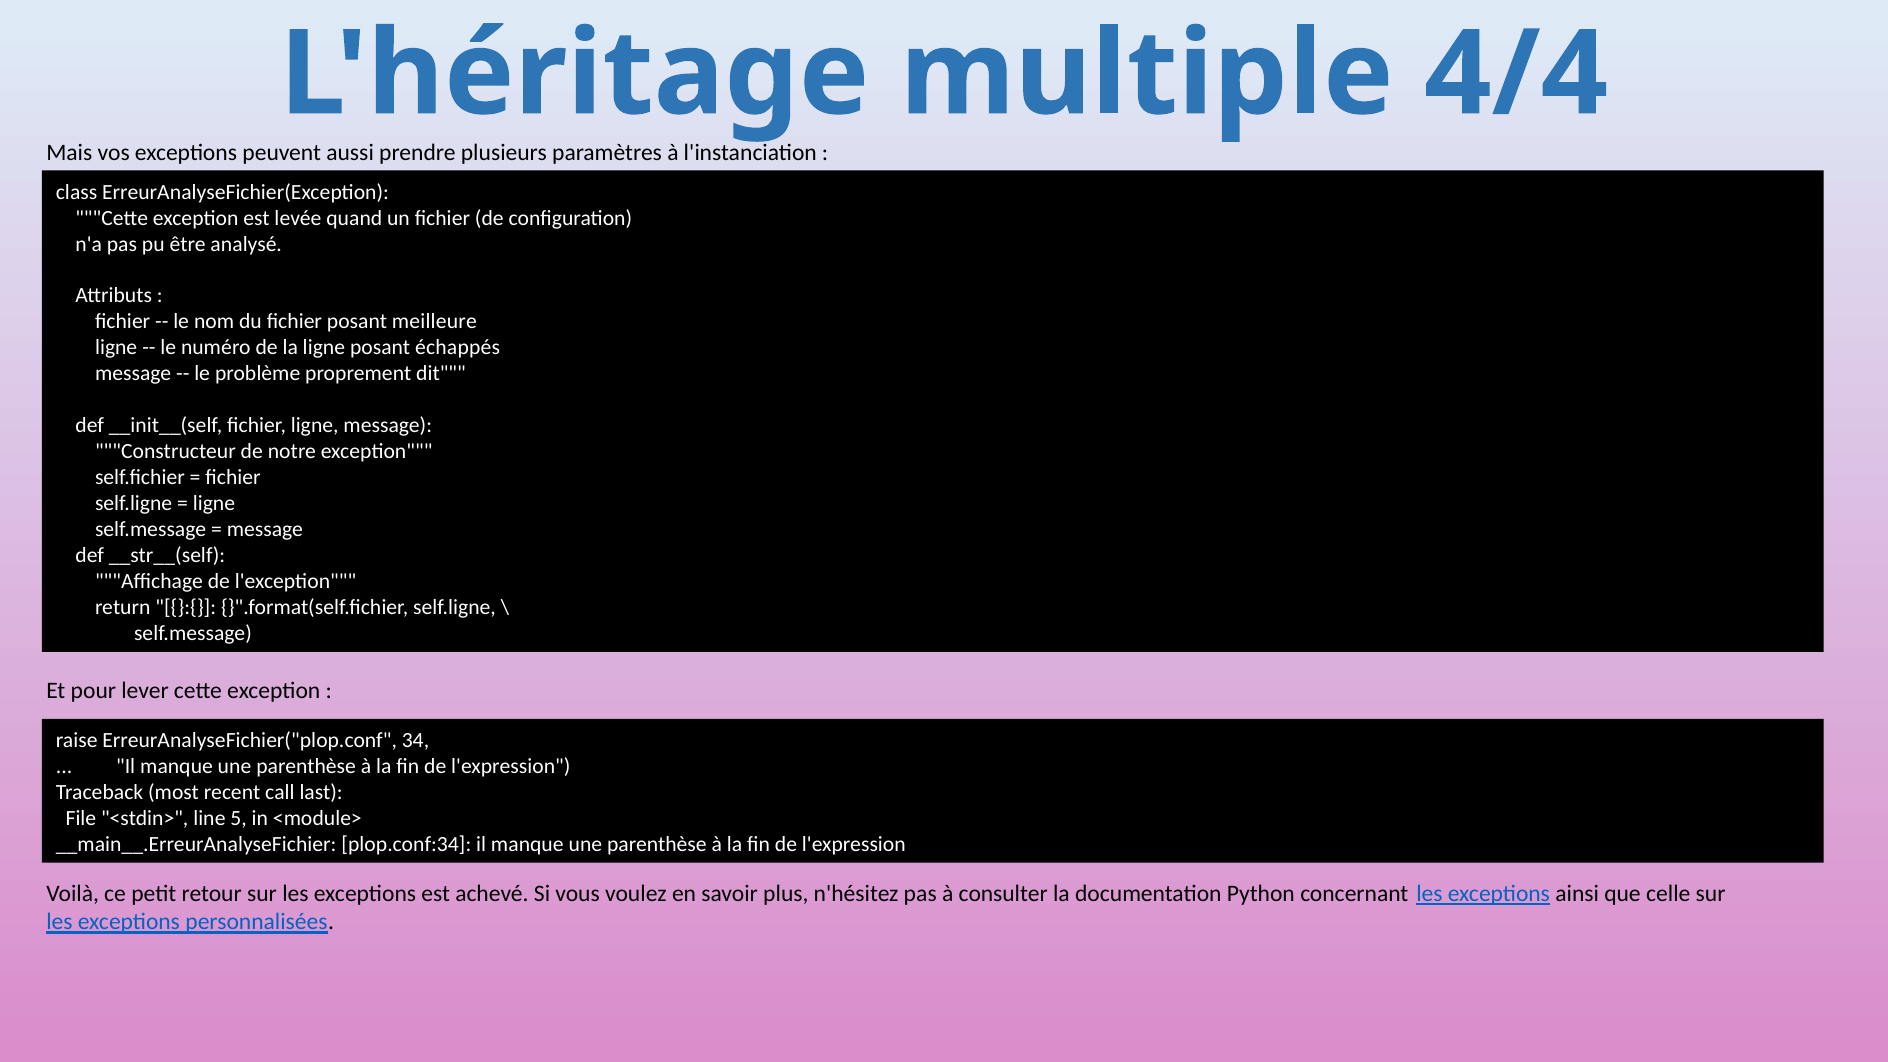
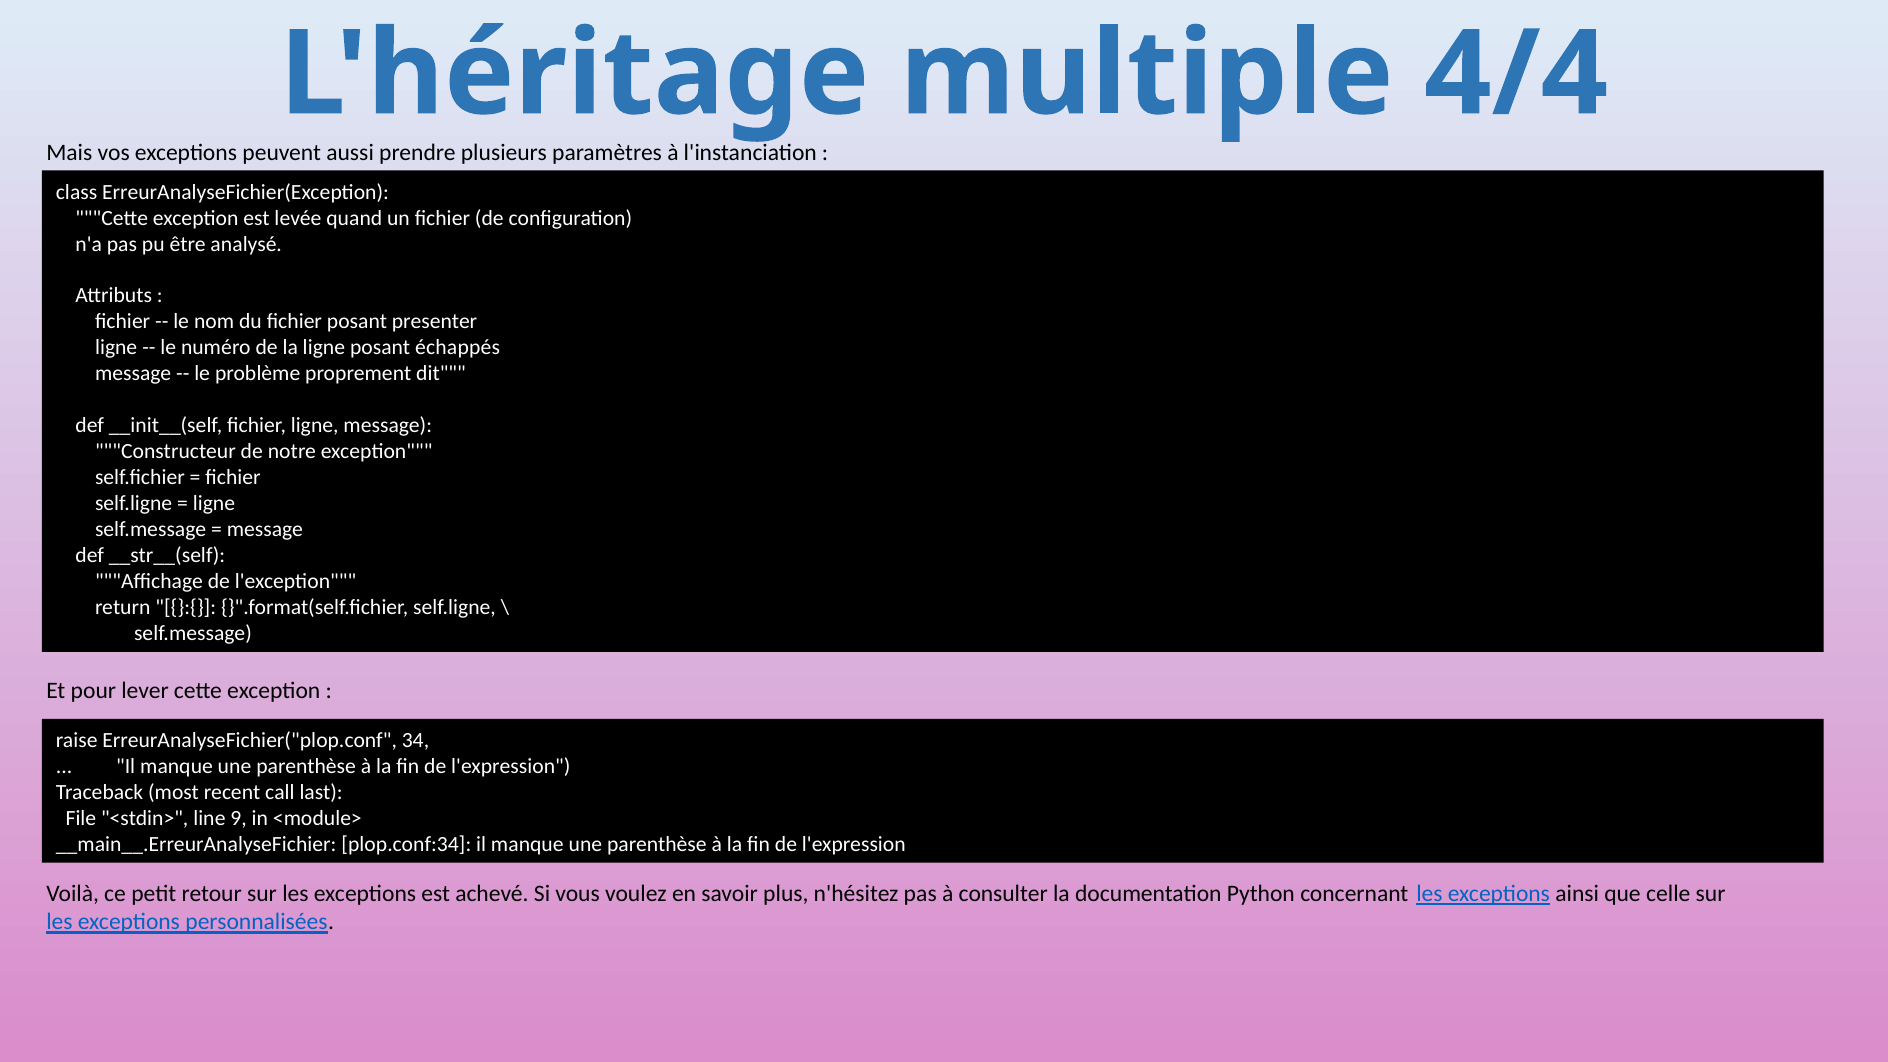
meilleure: meilleure -> presenter (435, 322)
5: 5 -> 9 (239, 818)
